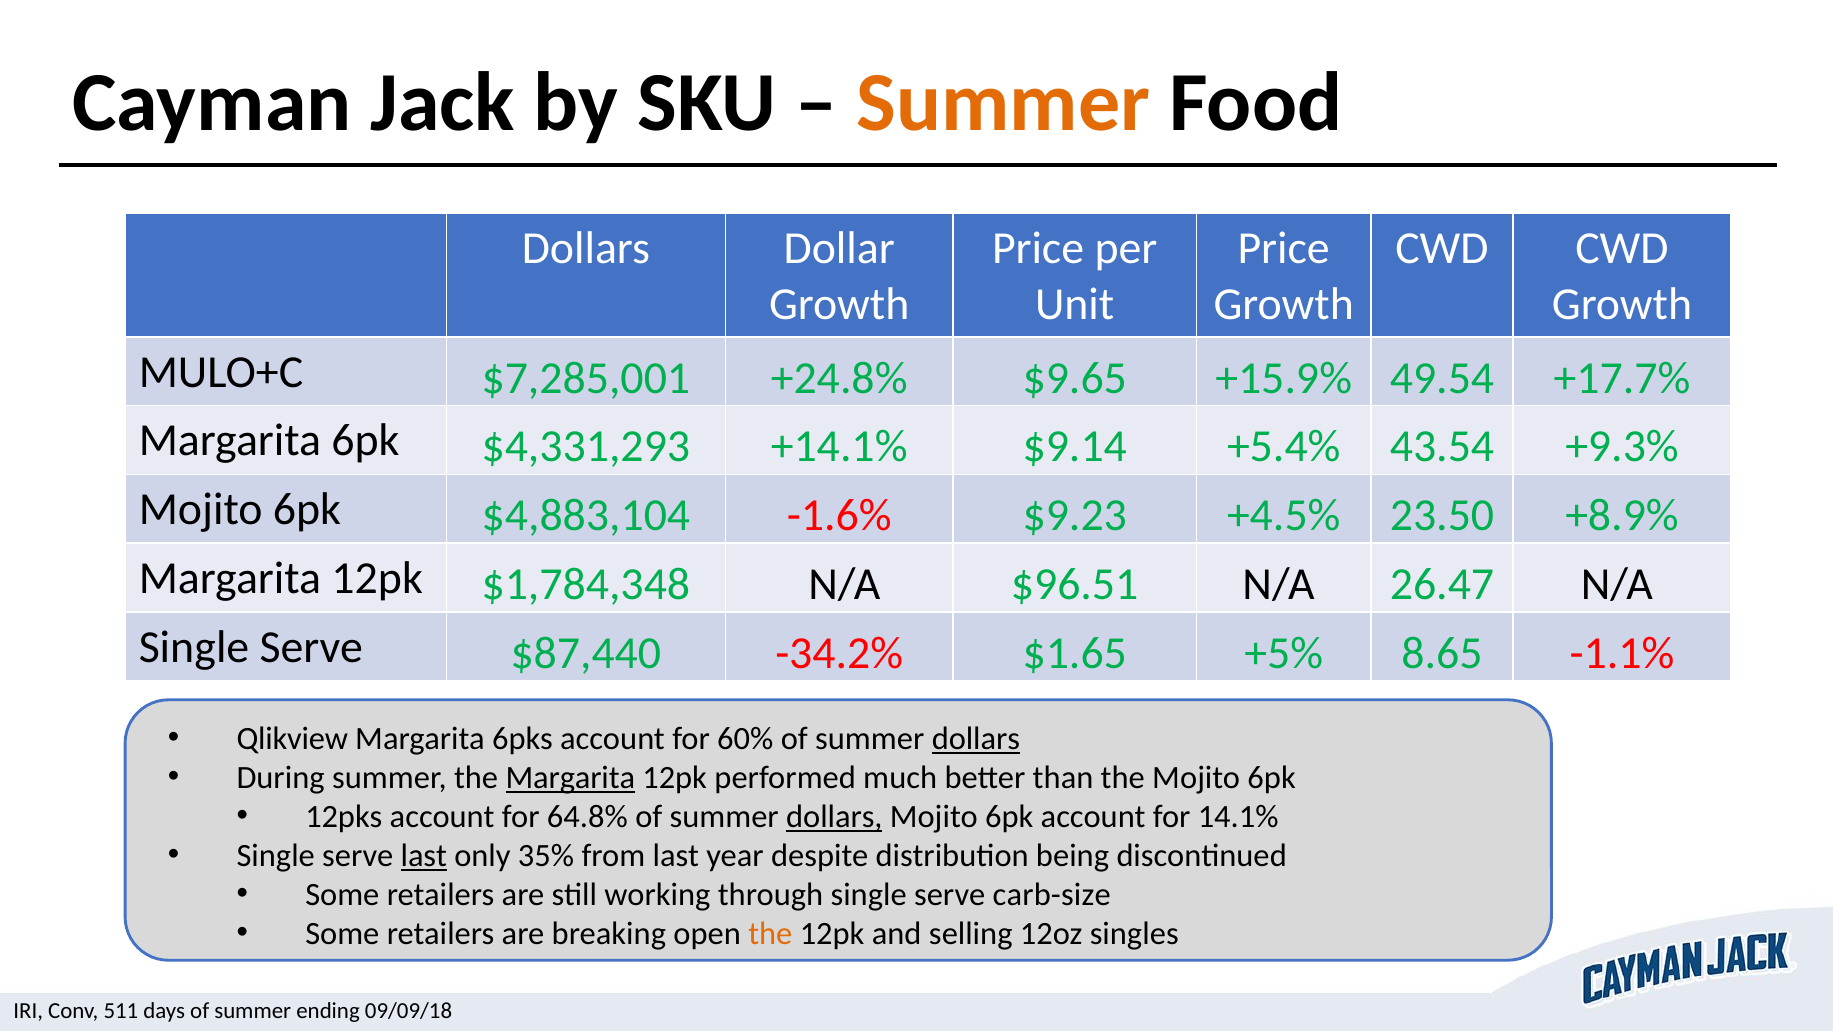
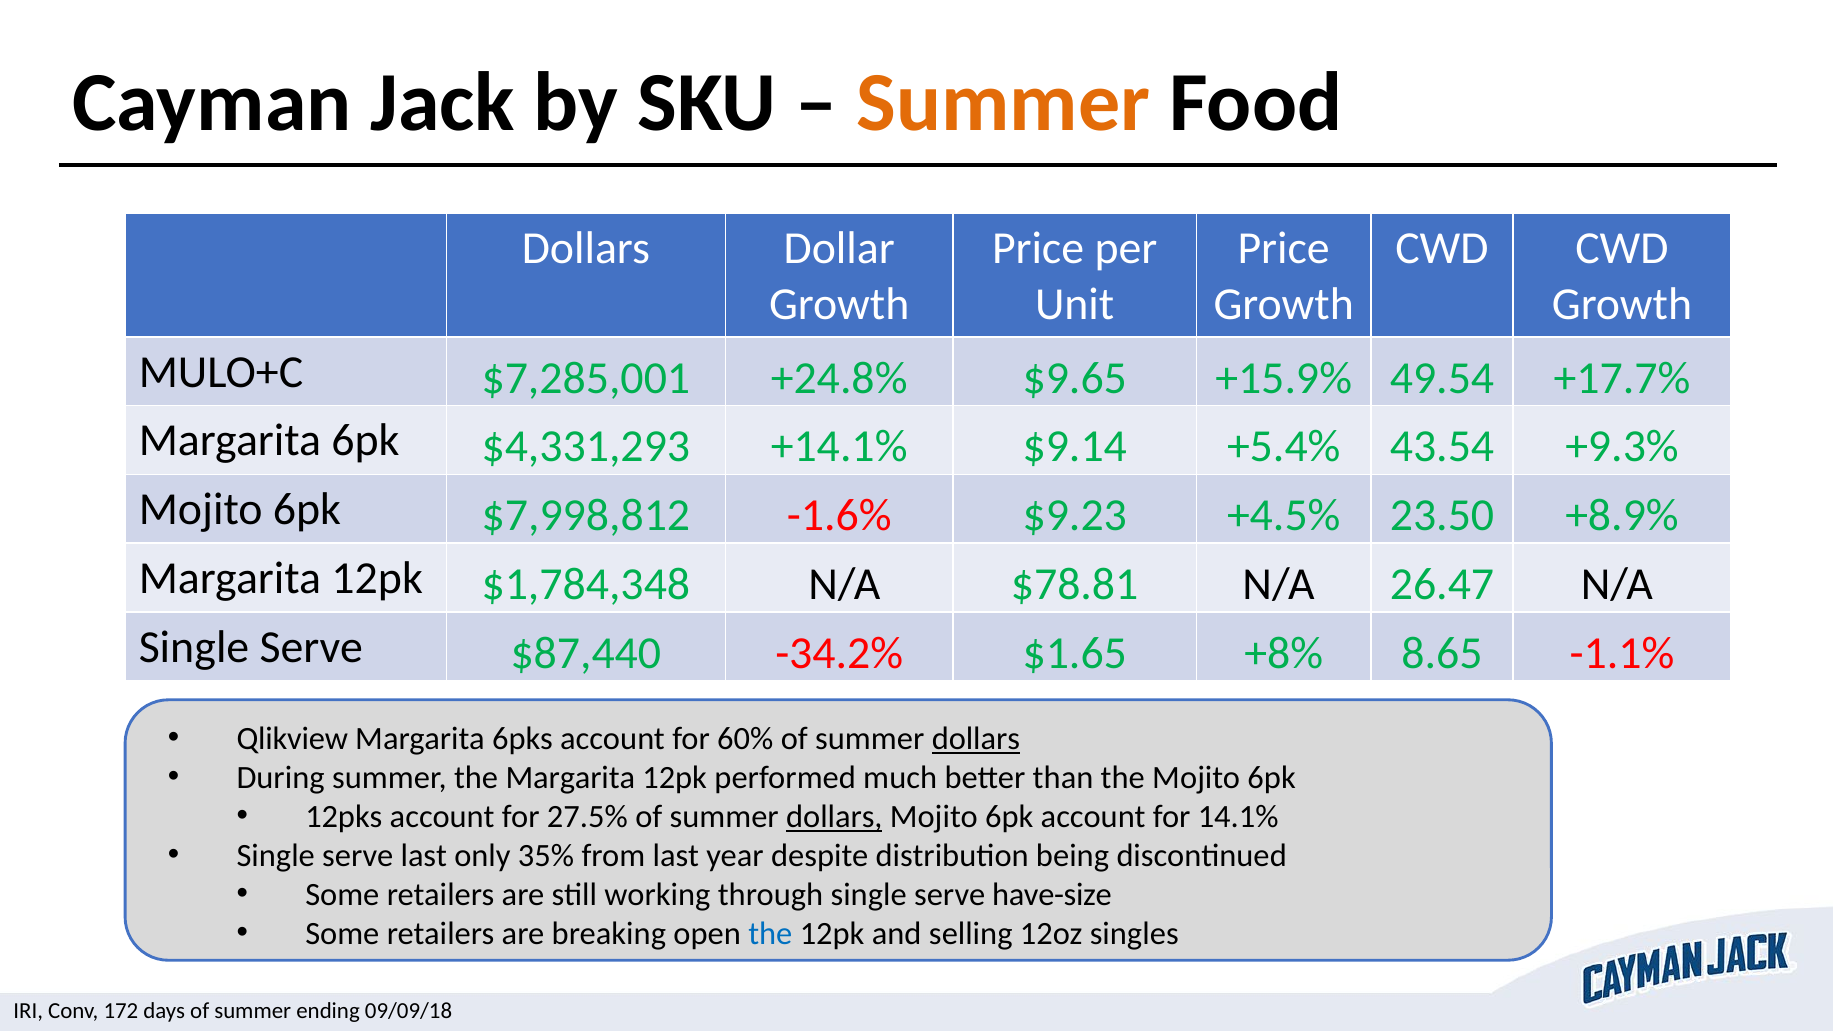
$4,883,104: $4,883,104 -> $7,998,812 (586, 516)
$96.51: $96.51 -> $78.81 (1075, 584)
+5%: +5% -> +8% (1284, 653)
Margarita underline: present -> none (570, 778)
64.8%: 64.8% -> 27.5% (587, 817)
last underline: present -> none (424, 856)
carb-size: carb-size -> have-size (1052, 895)
the colour: orange -> blue (770, 934)
511: 511 -> 172 (121, 1011)
